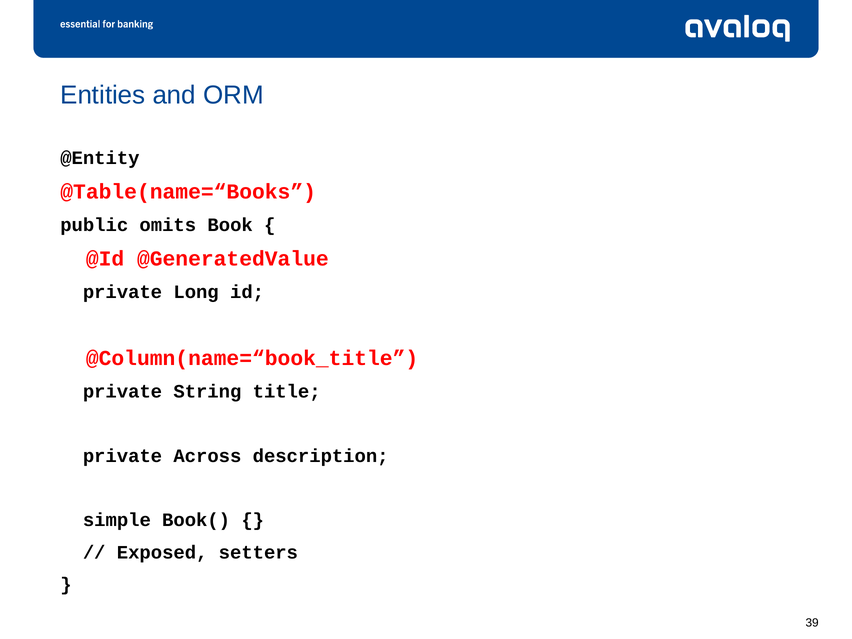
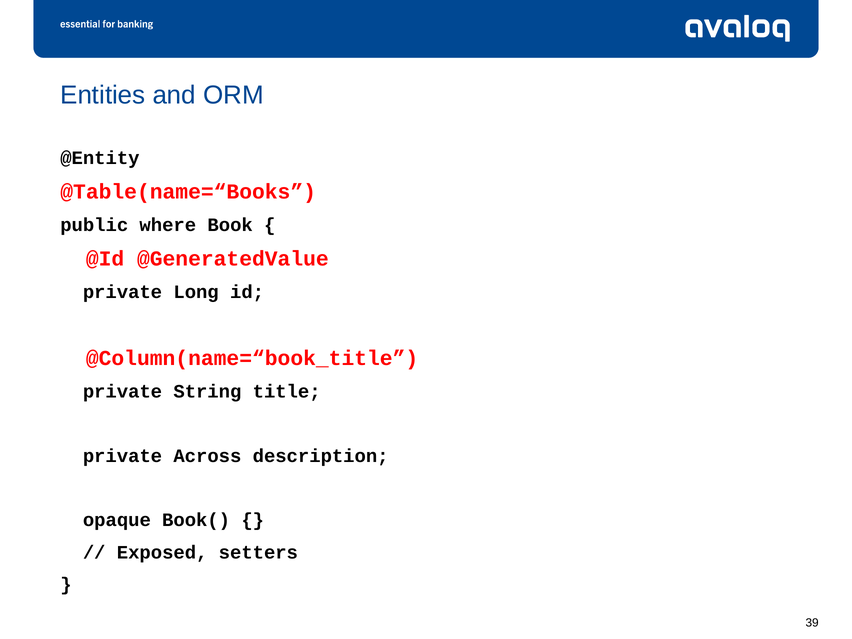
omits: omits -> where (168, 225)
simple: simple -> opaque (117, 520)
